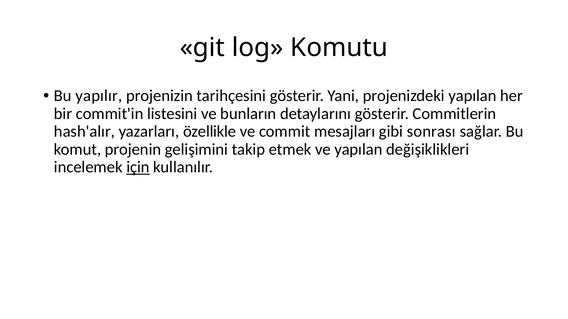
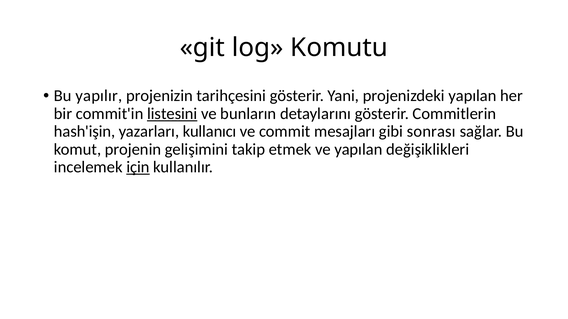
listesini underline: none -> present (172, 114)
hash'alır: hash'alır -> hash'işin (85, 132)
özellikle: özellikle -> kullanıcı (210, 132)
